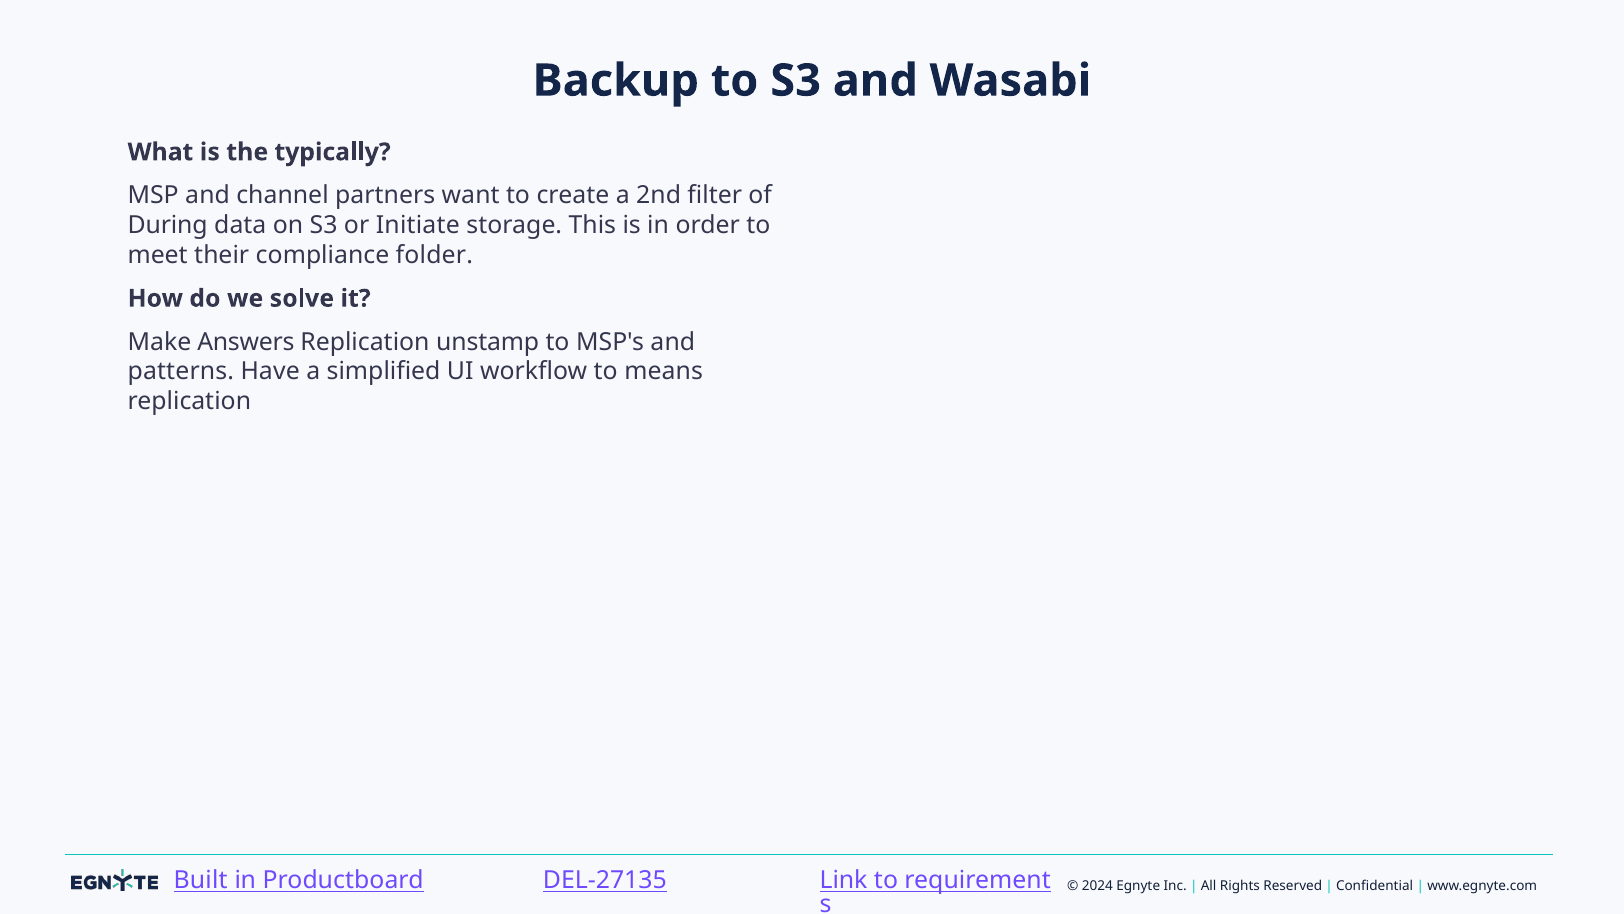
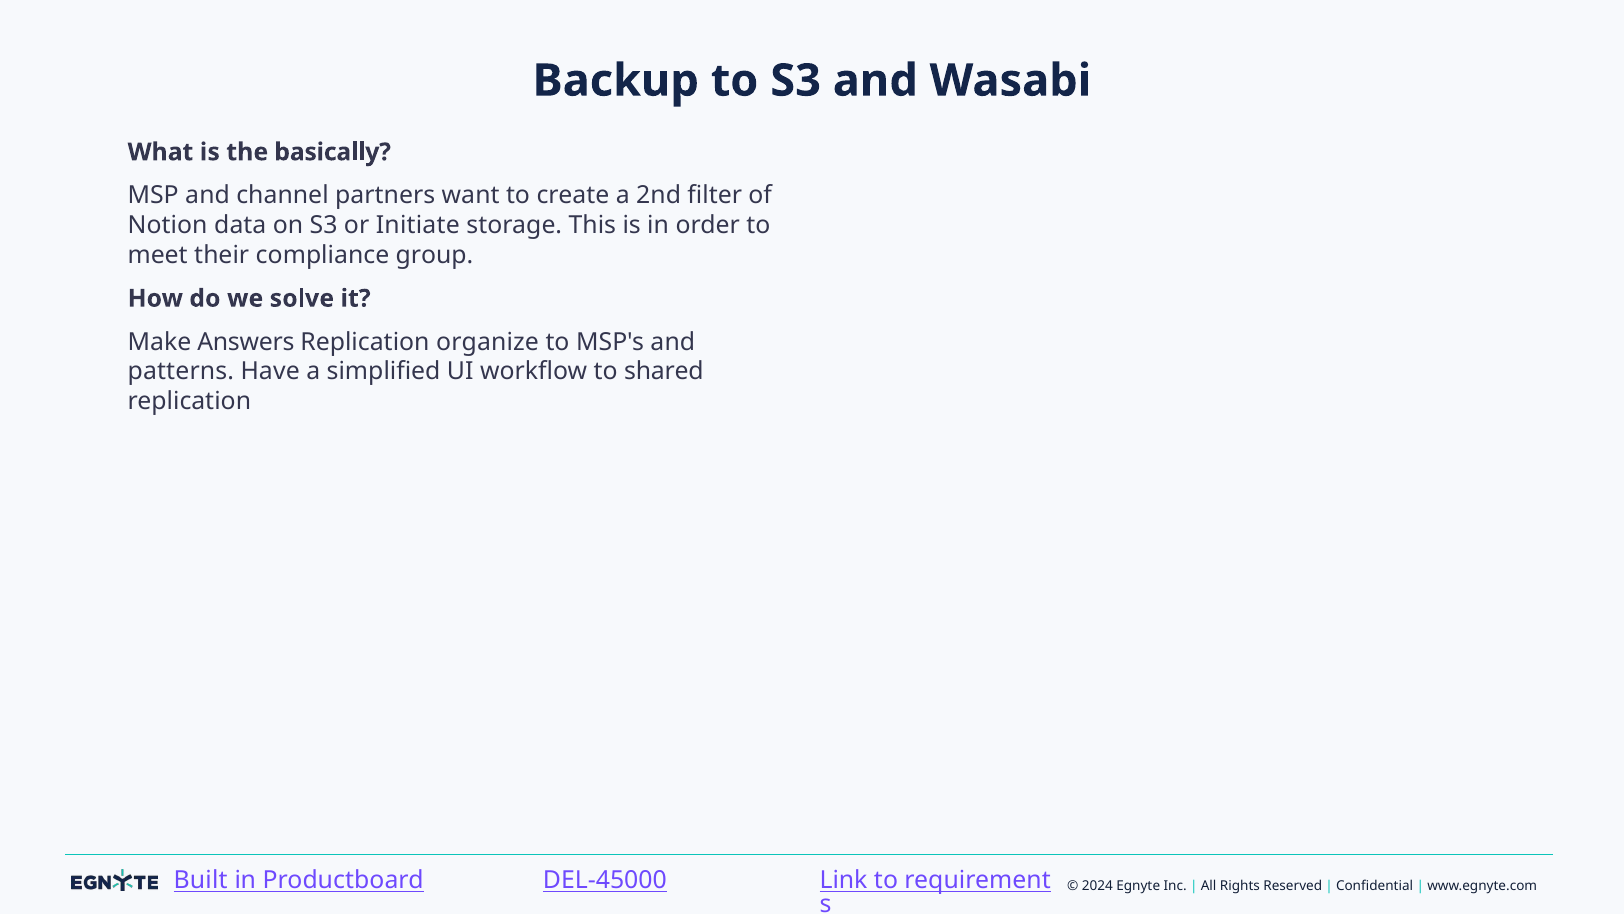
typically: typically -> basically (333, 152)
During: During -> Notion (168, 225)
folder: folder -> group (434, 255)
unstamp: unstamp -> organize (488, 342)
means: means -> shared (664, 371)
DEL-27135: DEL-27135 -> DEL-45000 (605, 880)
